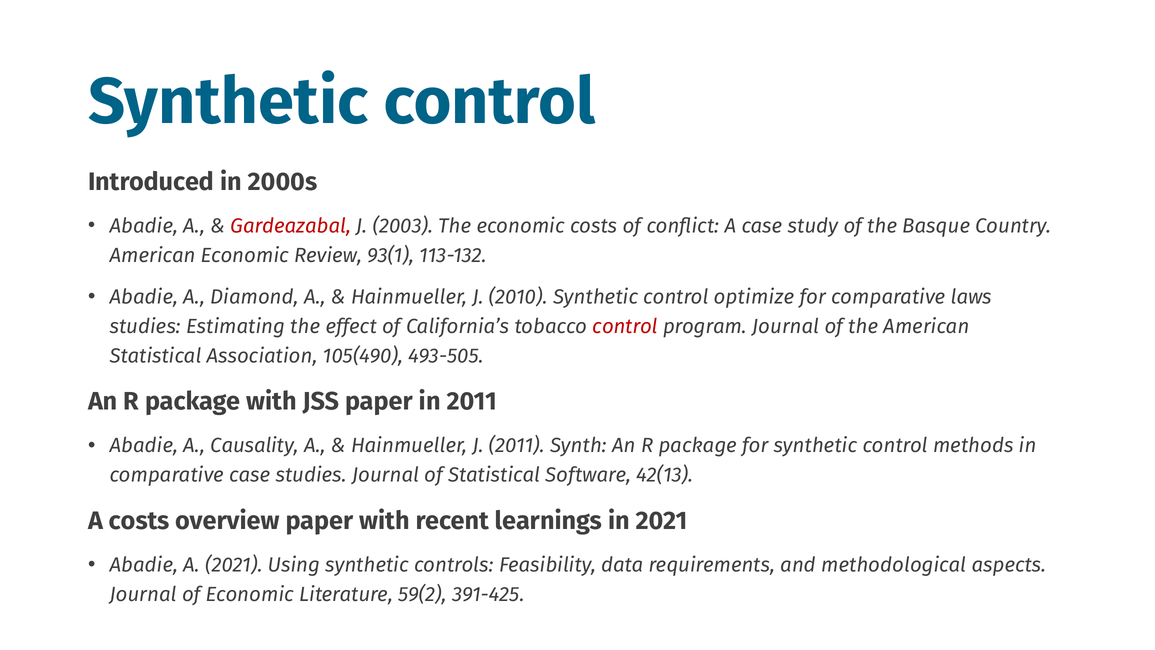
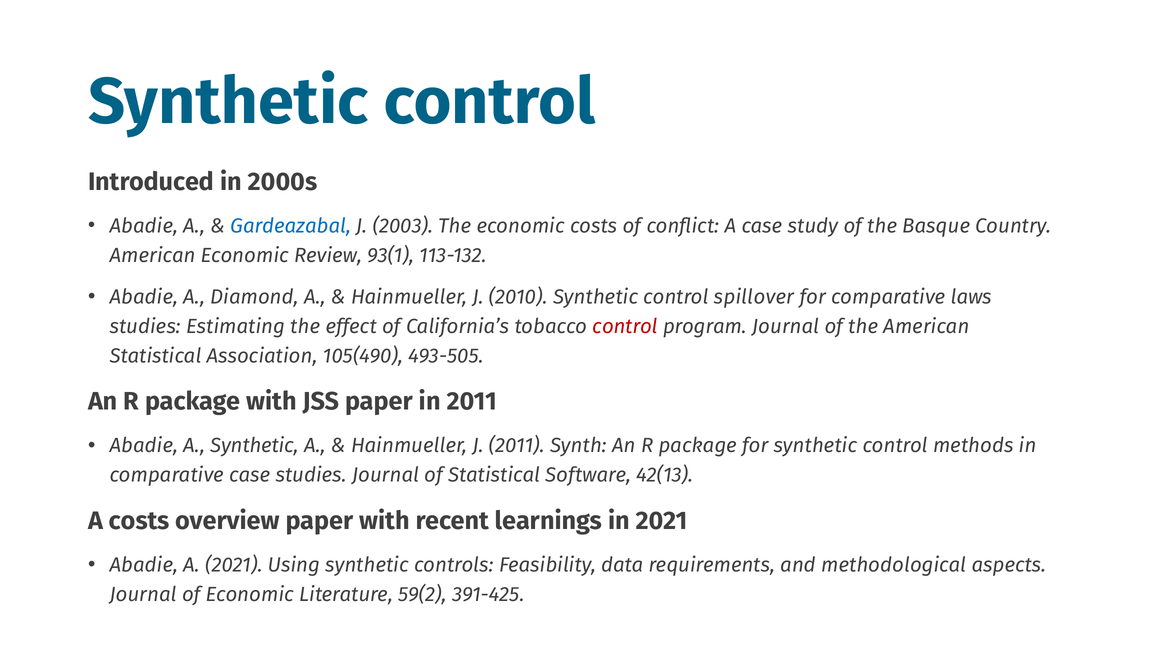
Gardeazabal colour: red -> blue (291, 226)
optimize: optimize -> spillover (754, 297)
A Causality: Causality -> Synthetic (255, 446)
